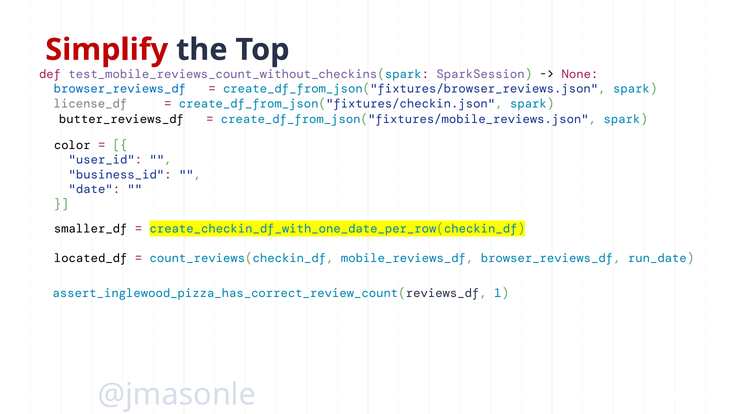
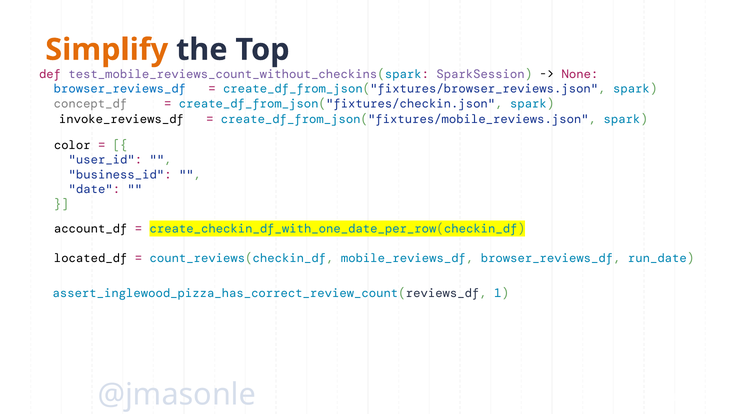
Simplify colour: red -> orange (107, 50)
license_df: license_df -> concept_df (90, 104)
butter_reviews_df: butter_reviews_df -> invoke_reviews_df (121, 119)
smaller_df: smaller_df -> account_df (91, 229)
